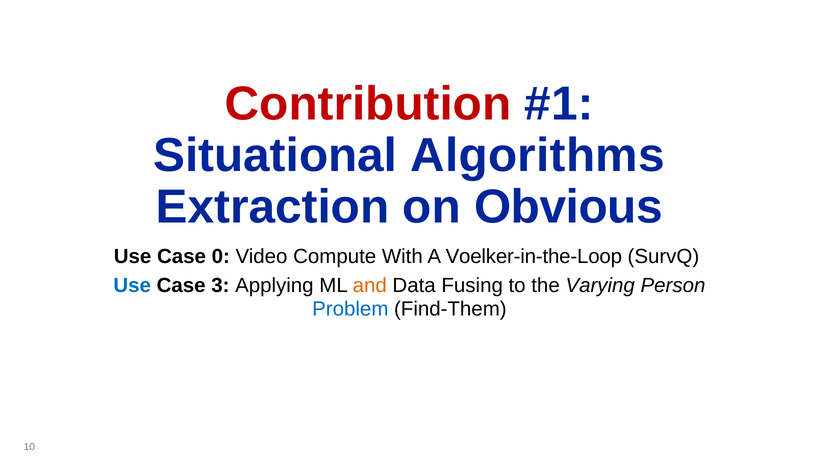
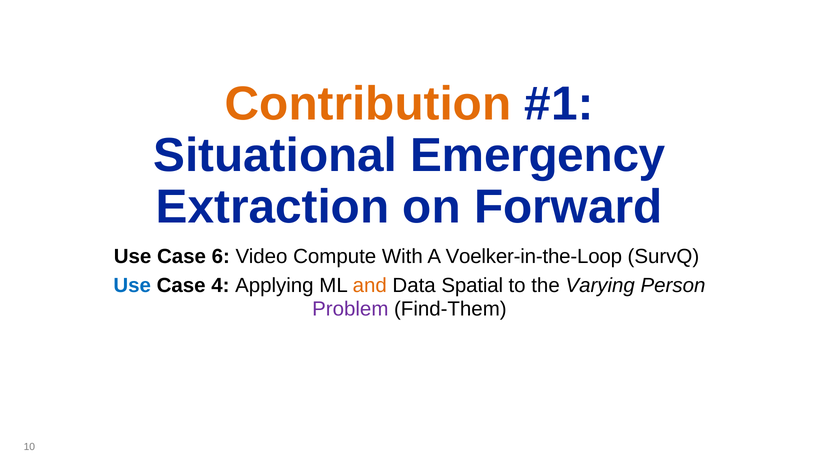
Contribution colour: red -> orange (368, 104)
Algorithms: Algorithms -> Emergency (538, 156)
Obvious: Obvious -> Forward (568, 207)
0: 0 -> 6 (221, 257)
3: 3 -> 4 (220, 286)
Fusing: Fusing -> Spatial (472, 286)
Problem colour: blue -> purple (350, 309)
